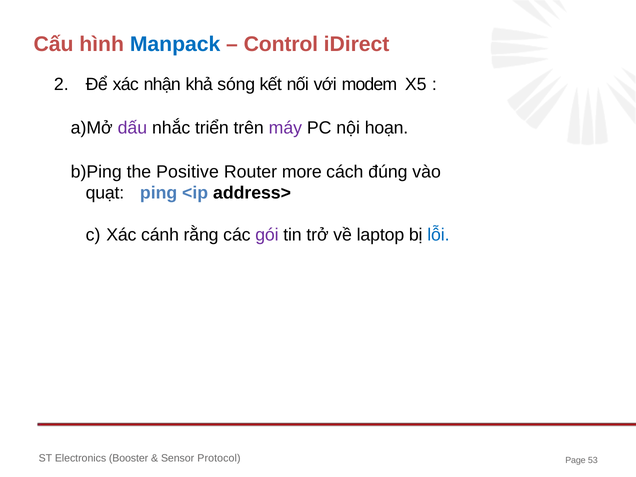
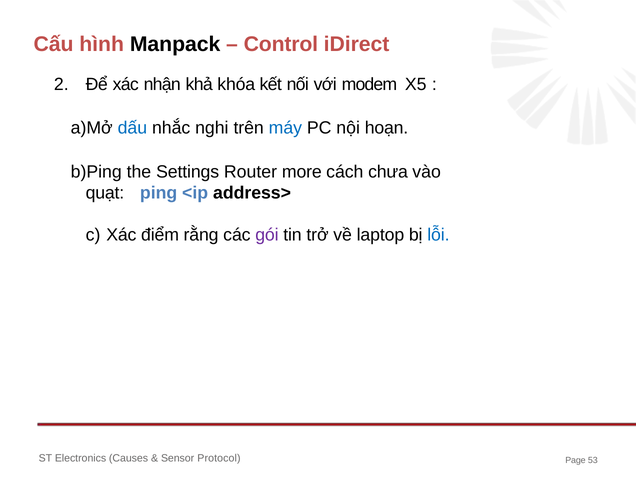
Manpack colour: blue -> black (175, 44)
sóng: sóng -> khóa (236, 85)
dấu colour: purple -> blue (132, 128)
triển: triển -> nghi (212, 128)
máy colour: purple -> blue (285, 128)
Positive: Positive -> Settings (188, 172)
đúng: đúng -> chưa (388, 172)
cánh: cánh -> điểm (160, 235)
Booster: Booster -> Causes (129, 458)
